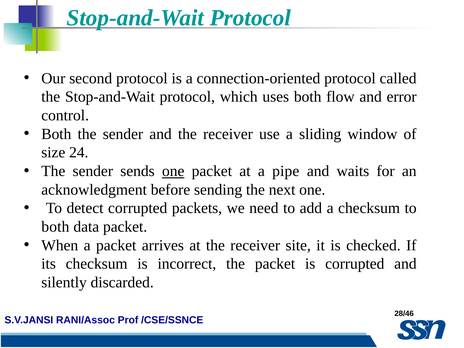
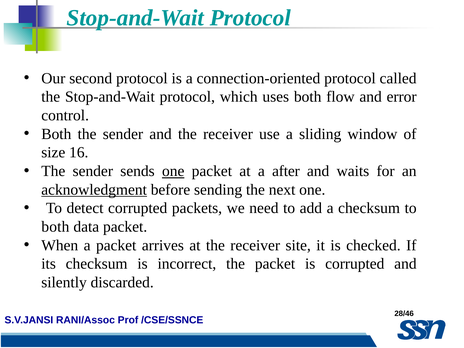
24: 24 -> 16 (79, 153)
pipe: pipe -> after (286, 171)
acknowledgment underline: none -> present (94, 190)
